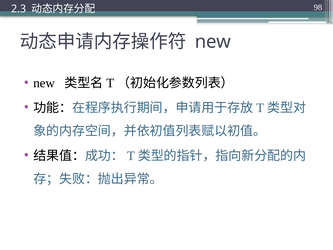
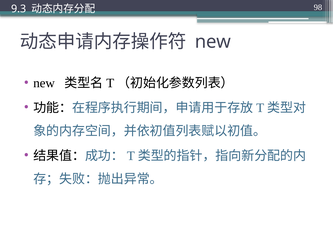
2.3: 2.3 -> 9.3 (19, 9)
